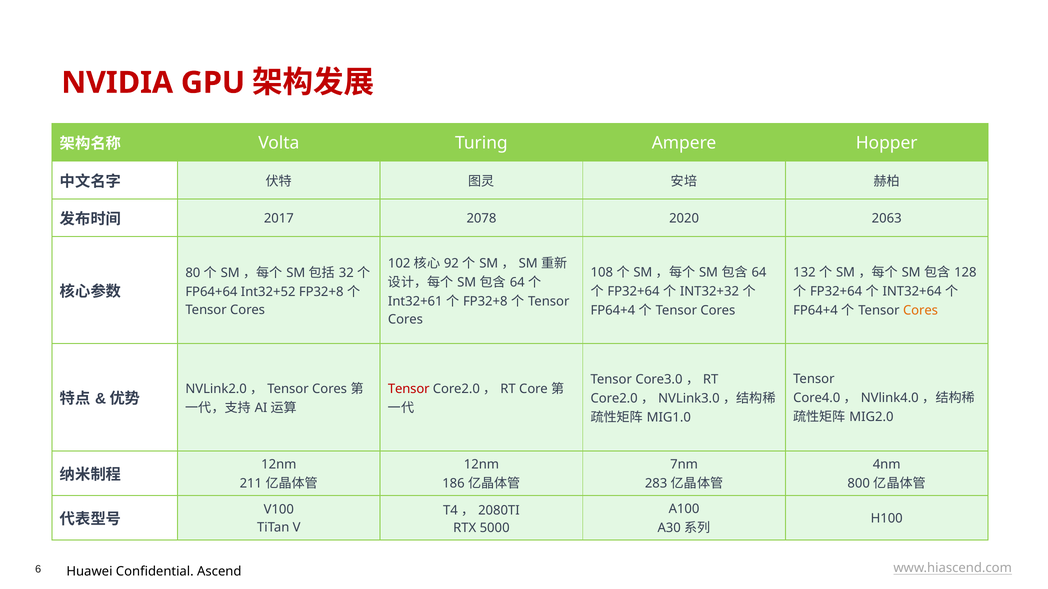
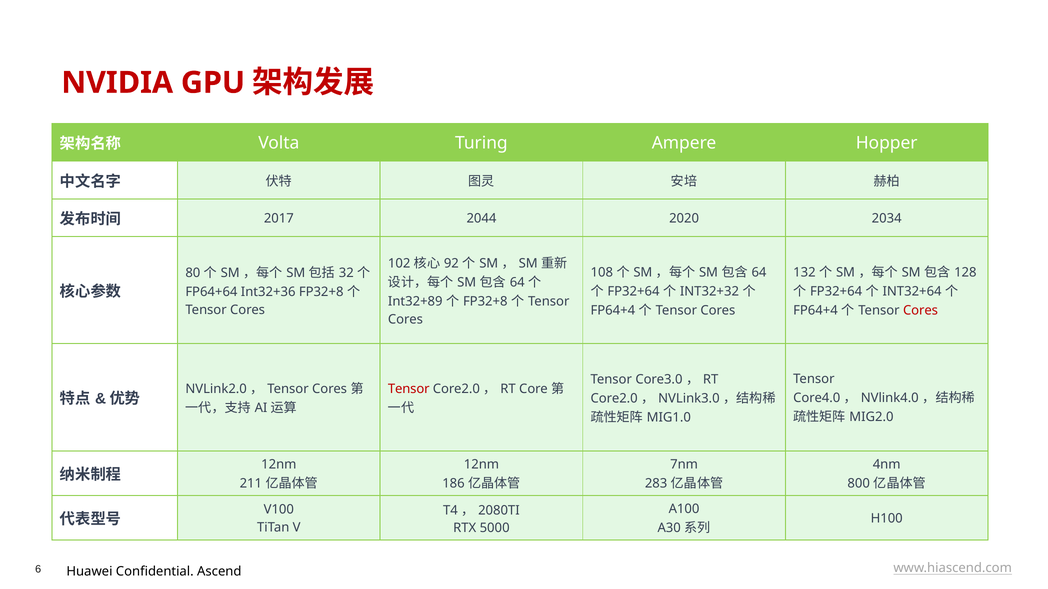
2078: 2078 -> 2044 (481, 219)
2063: 2063 -> 2034 (887, 219)
Int32+52: Int32+52 -> Int32+36 (268, 292)
Int32+61: Int32+61 -> Int32+89 (415, 302)
Cores colour: orange -> red (921, 311)
